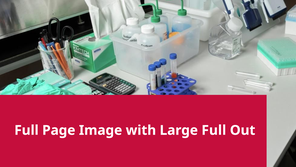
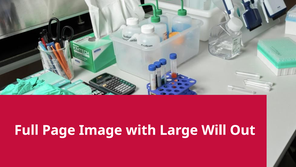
Large Full: Full -> Will (214, 130)
